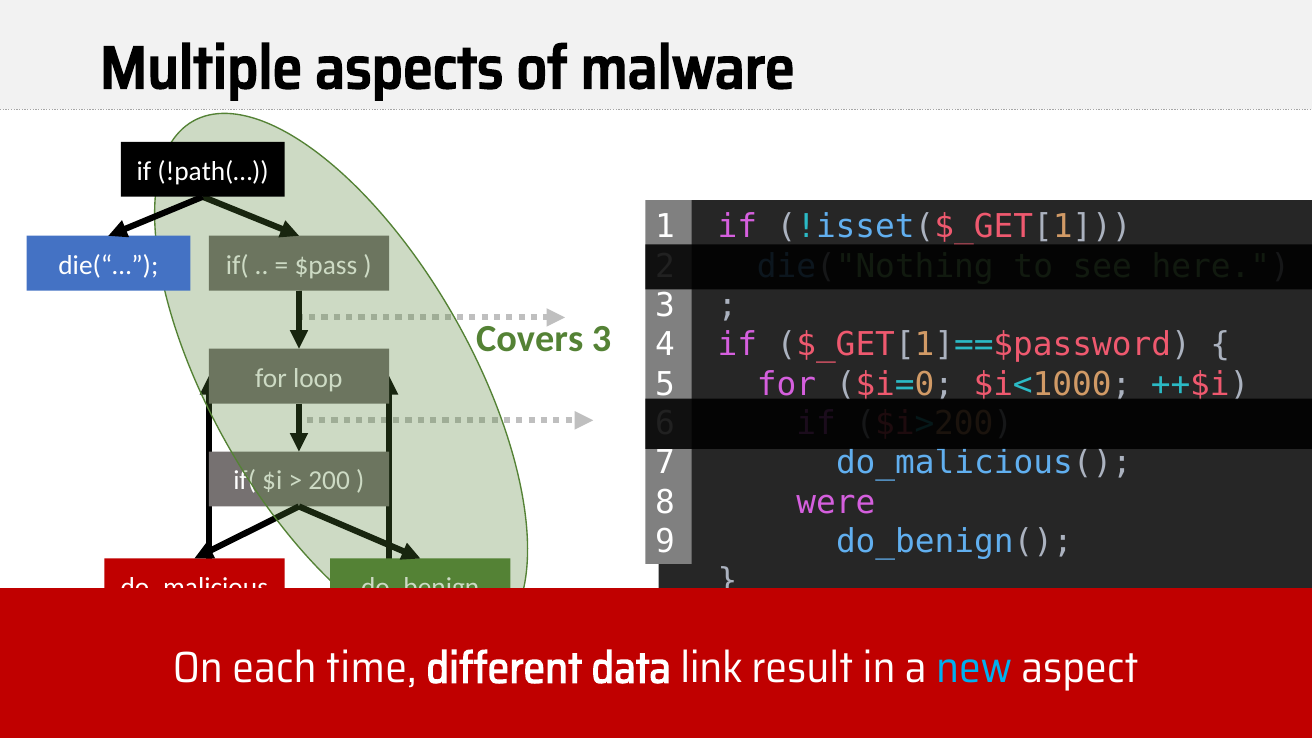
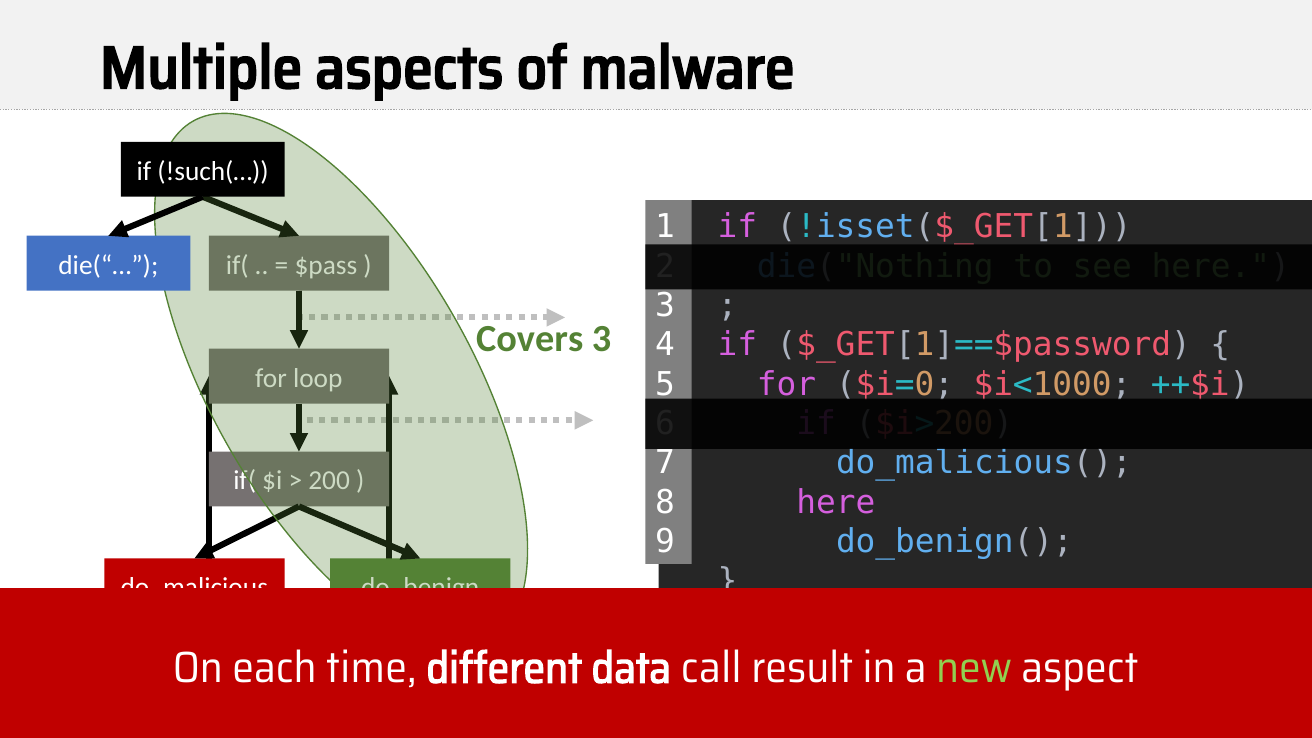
!path(…: !path(… -> !such(… (213, 171)
were: were -> here (836, 502)
link: link -> call (711, 668)
new colour: light blue -> light green (974, 668)
